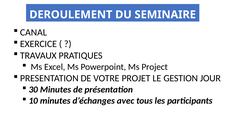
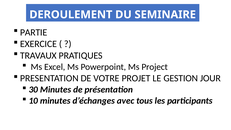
CANAL: CANAL -> PARTIE (34, 32)
